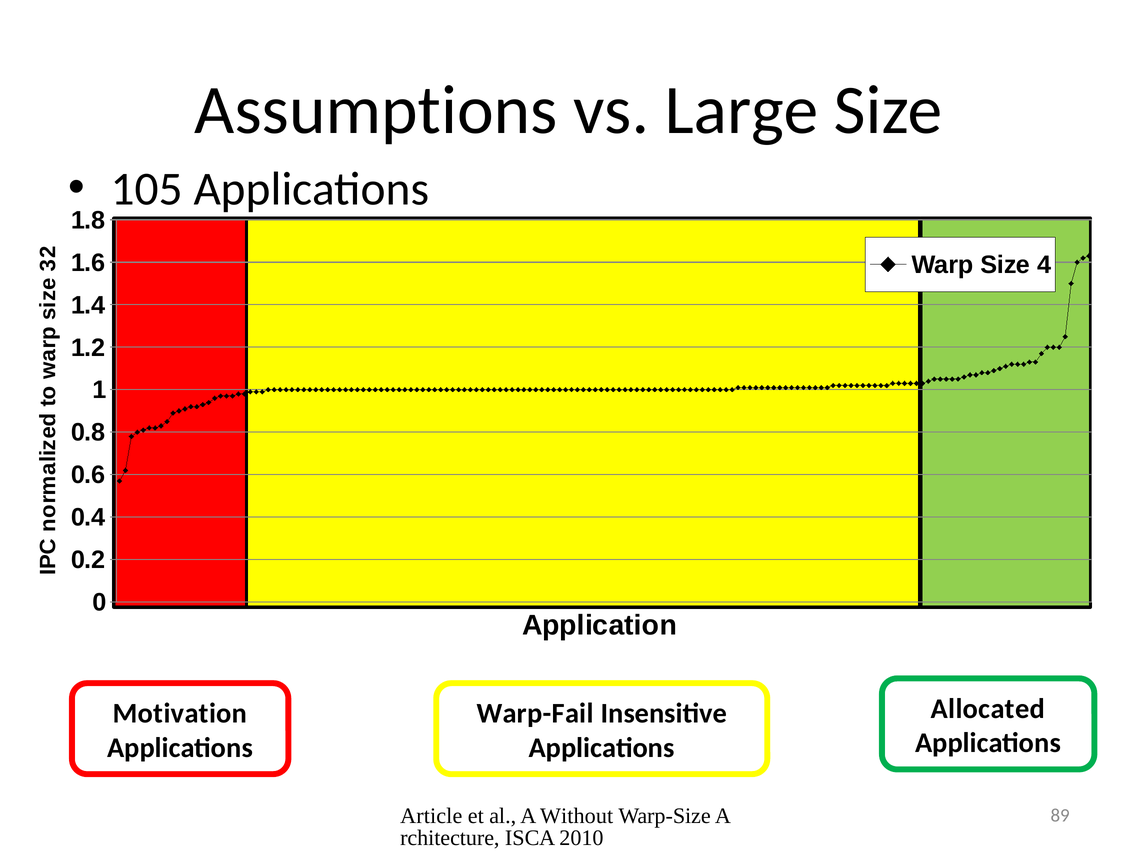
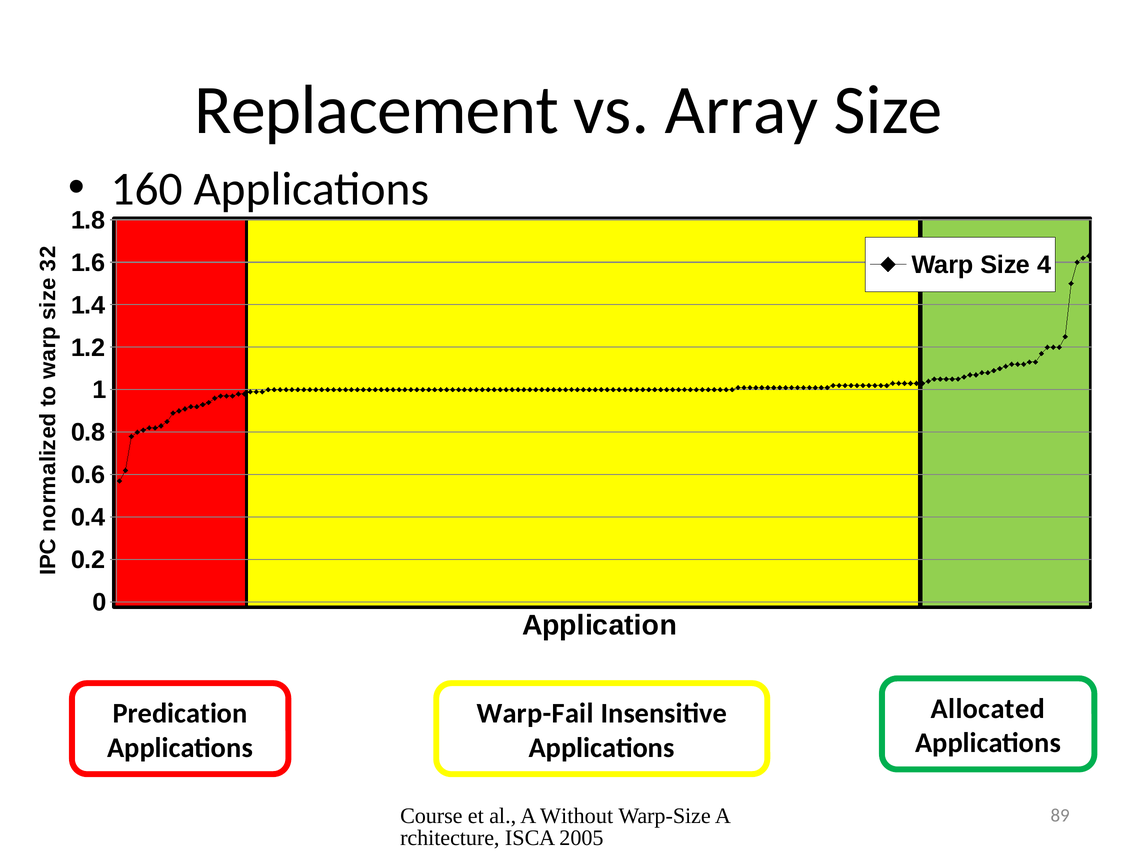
Assumptions: Assumptions -> Replacement (376, 110)
Large: Large -> Array (742, 110)
105: 105 -> 160 (147, 189)
Motivation: Motivation -> Predication (180, 713)
Article: Article -> Course (431, 815)
2010: 2010 -> 2005 (581, 837)
